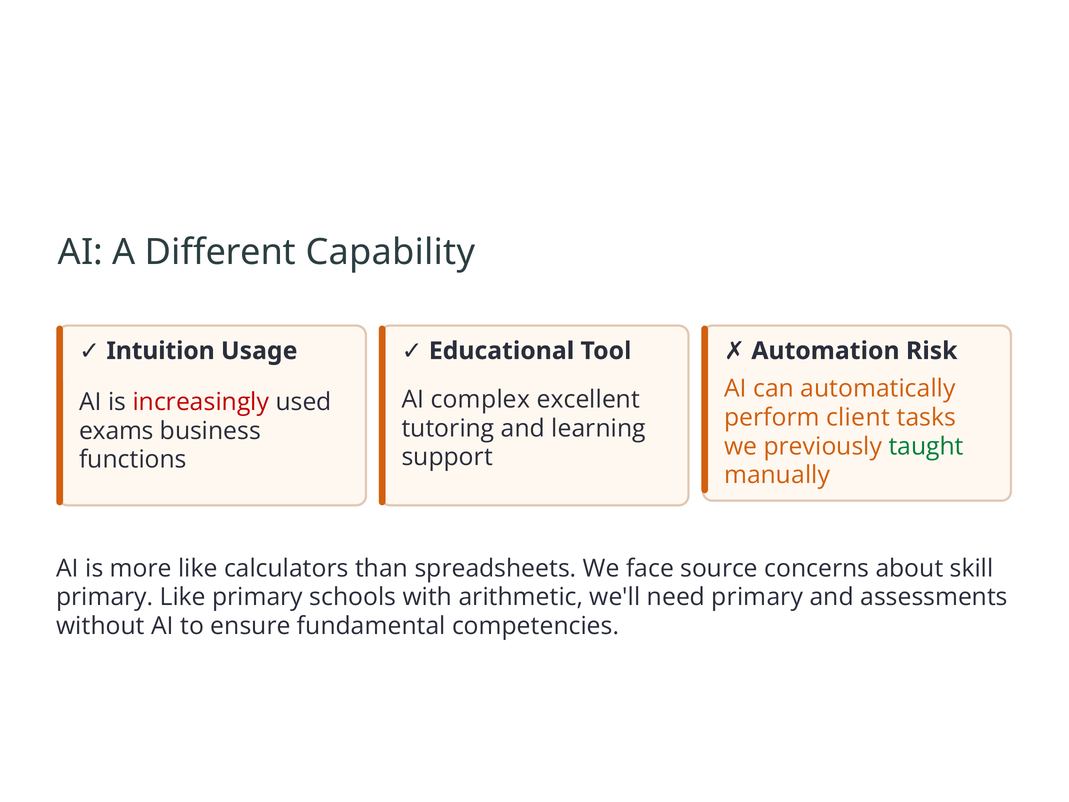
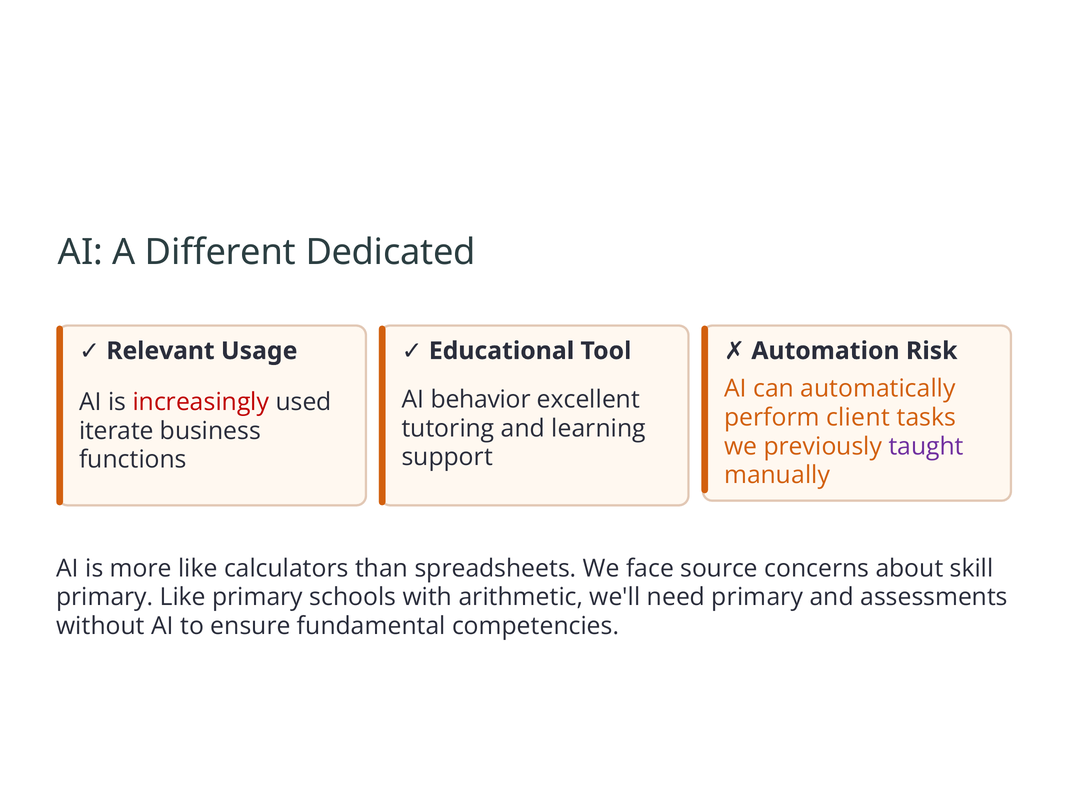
Capability: Capability -> Dedicated (391, 252)
Intuition: Intuition -> Relevant (160, 351)
complex: complex -> behavior (481, 400)
exams: exams -> iterate (116, 431)
taught colour: green -> purple (926, 446)
